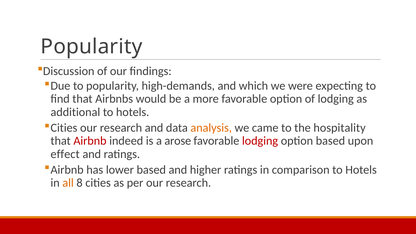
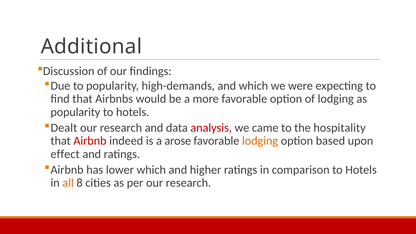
Popularity: Popularity -> Additional (91, 47)
additional: additional -> popularity (75, 112)
Cities: Cities -> Dealt (64, 128)
analysis colour: orange -> red (211, 128)
lodging colour: red -> orange (260, 141)
lower based: based -> which (151, 170)
